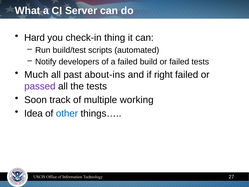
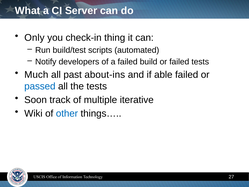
Hard: Hard -> Only (34, 38)
right: right -> able (163, 75)
passed colour: purple -> blue (40, 86)
working: working -> iterative (137, 100)
Idea: Idea -> Wiki (33, 113)
